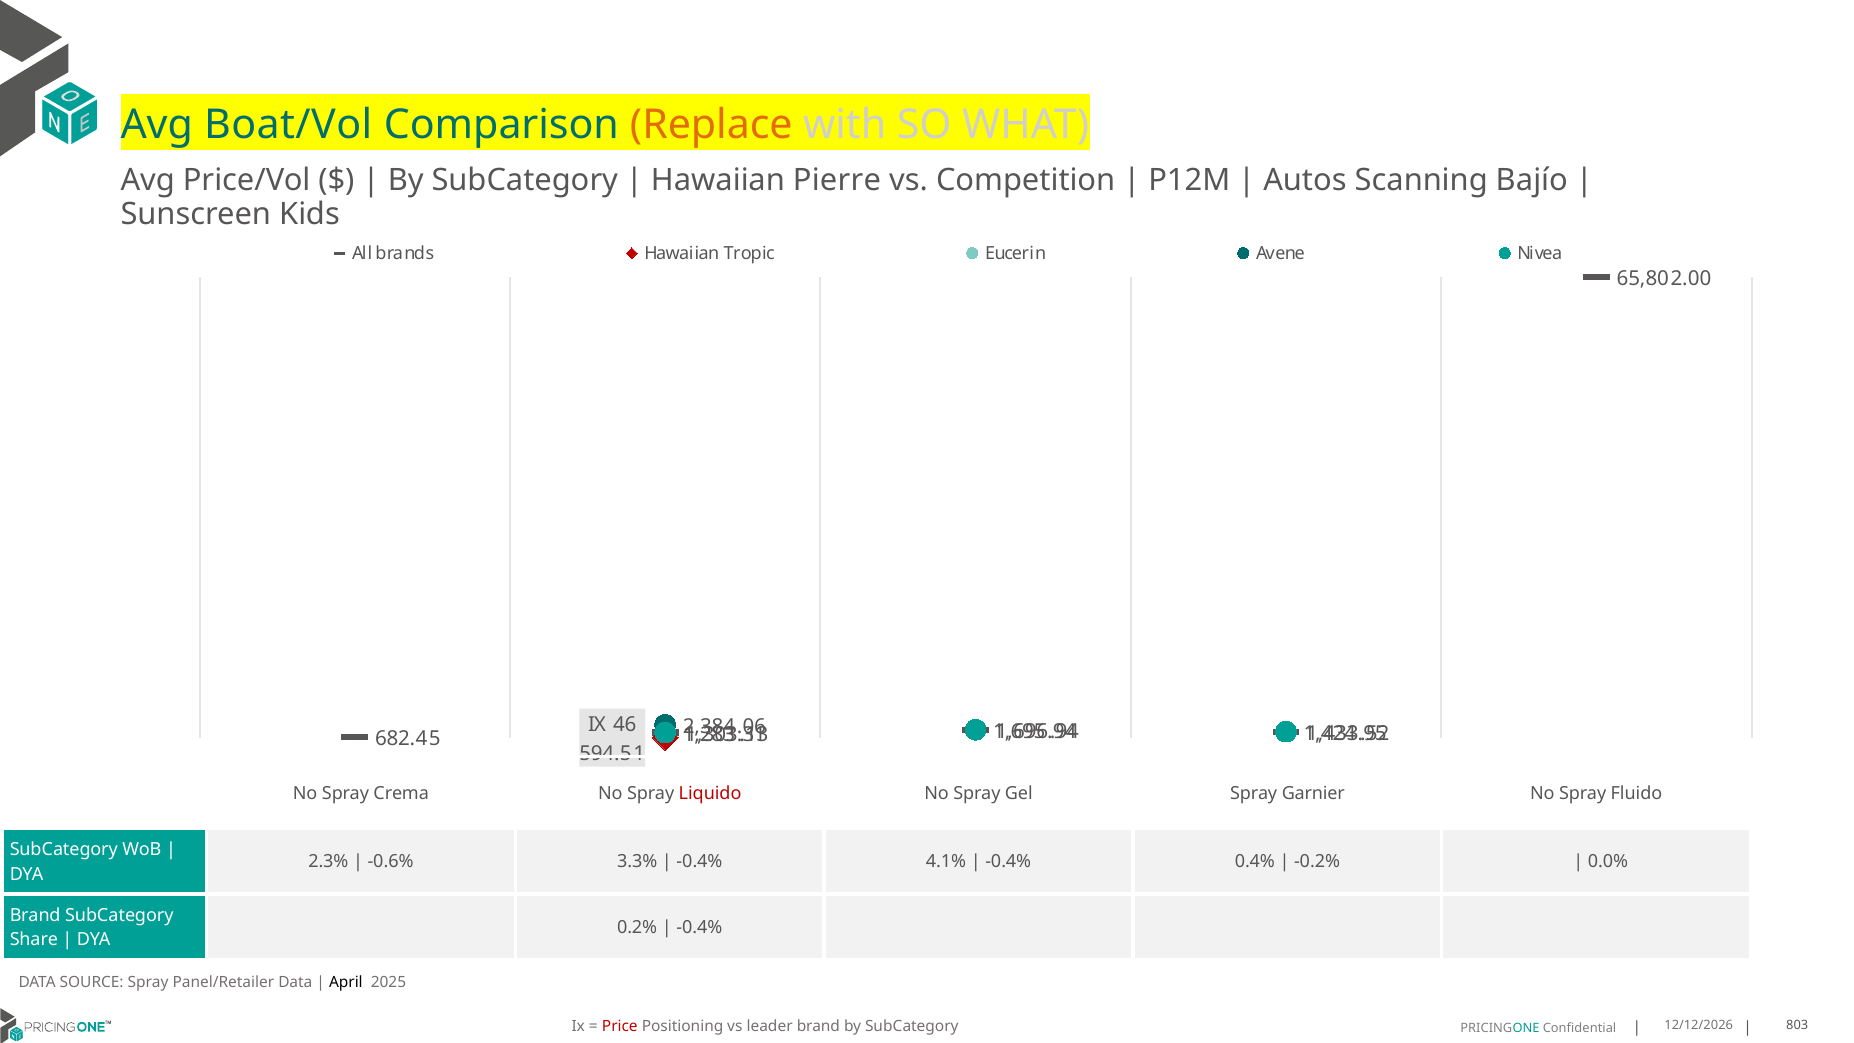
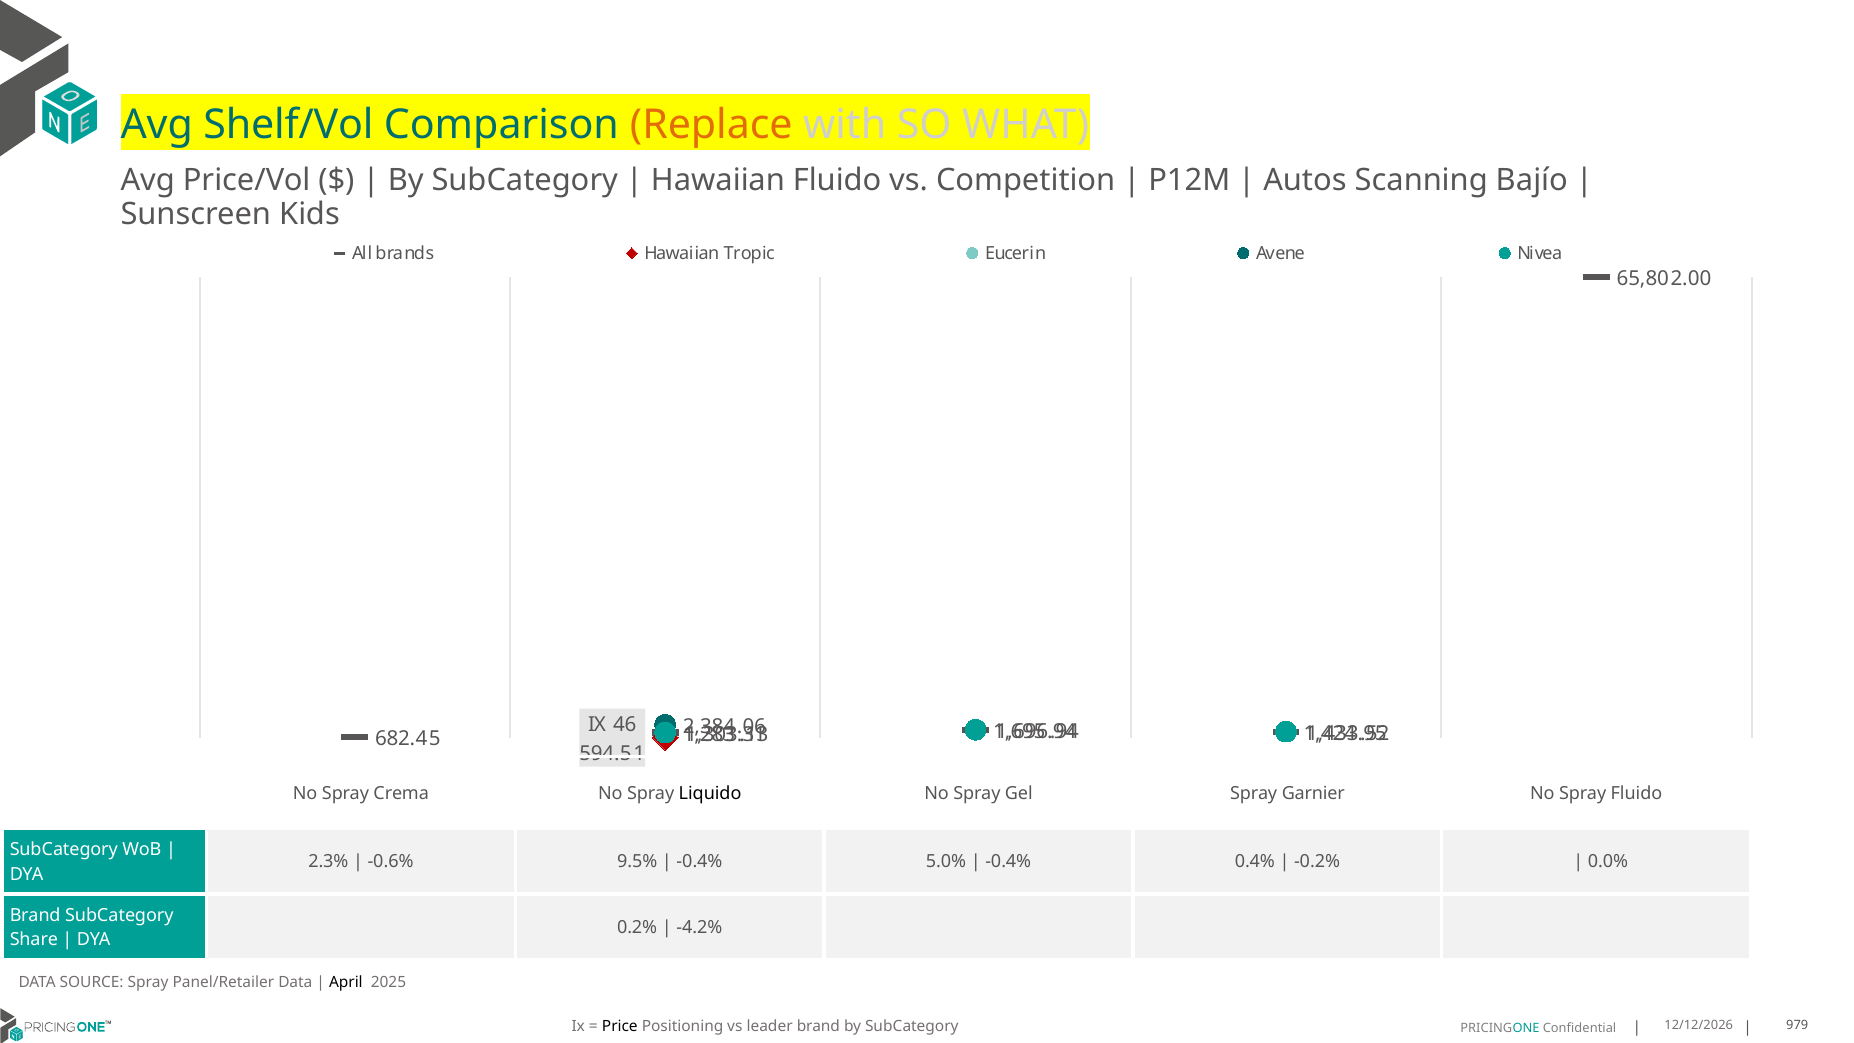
Boat/Vol: Boat/Vol -> Shelf/Vol (289, 125)
Hawaiian Pierre: Pierre -> Fluido (837, 181)
Liquido colour: red -> black (710, 794)
3.3%: 3.3% -> 9.5% (637, 862)
4.1%: 4.1% -> 5.0% (946, 862)
-0.4%: -0.4% -> -4.2% (699, 928)
Price colour: red -> black (620, 1027)
803: 803 -> 979 (1797, 1025)
